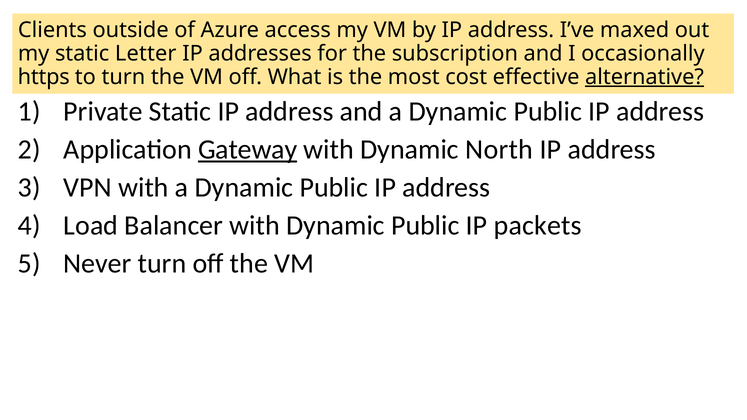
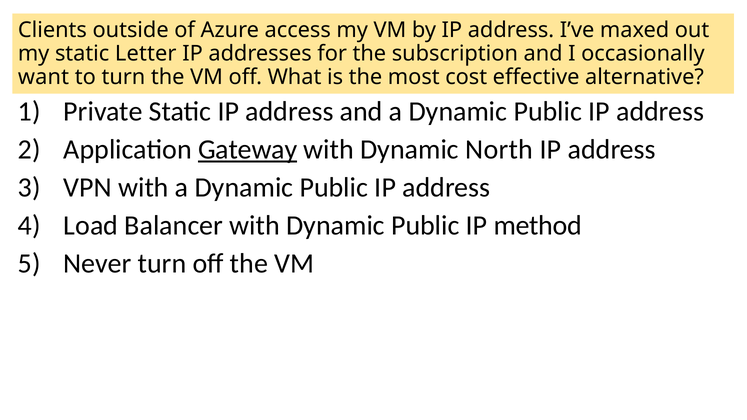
https: https -> want (44, 77)
alternative underline: present -> none (644, 77)
packets: packets -> method (538, 226)
